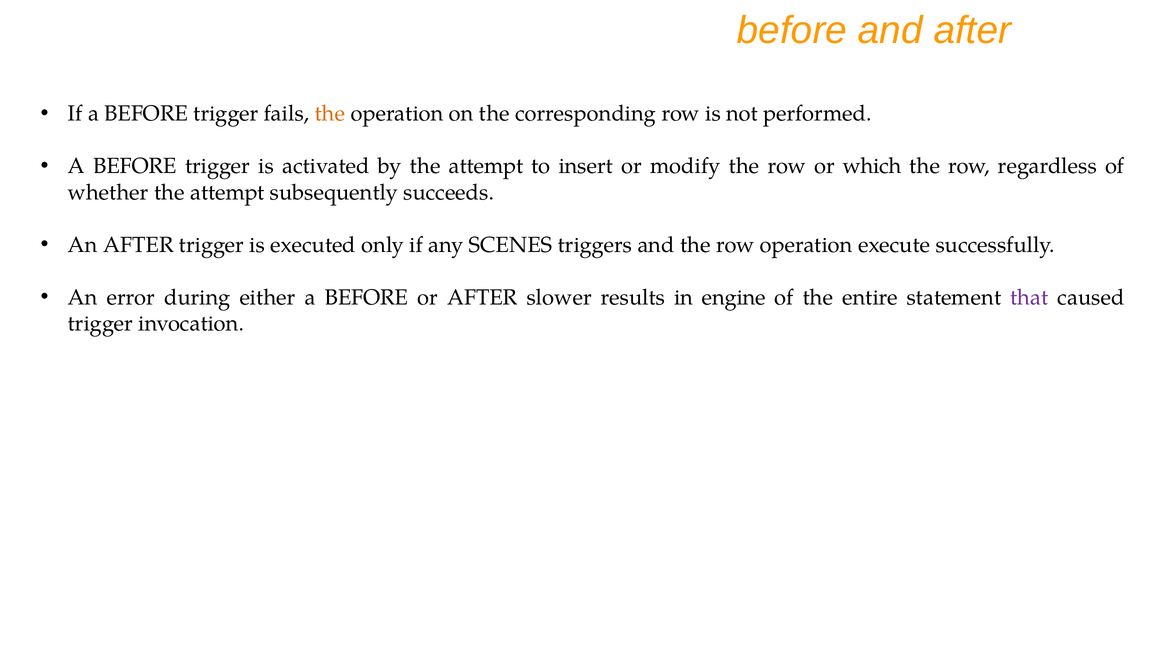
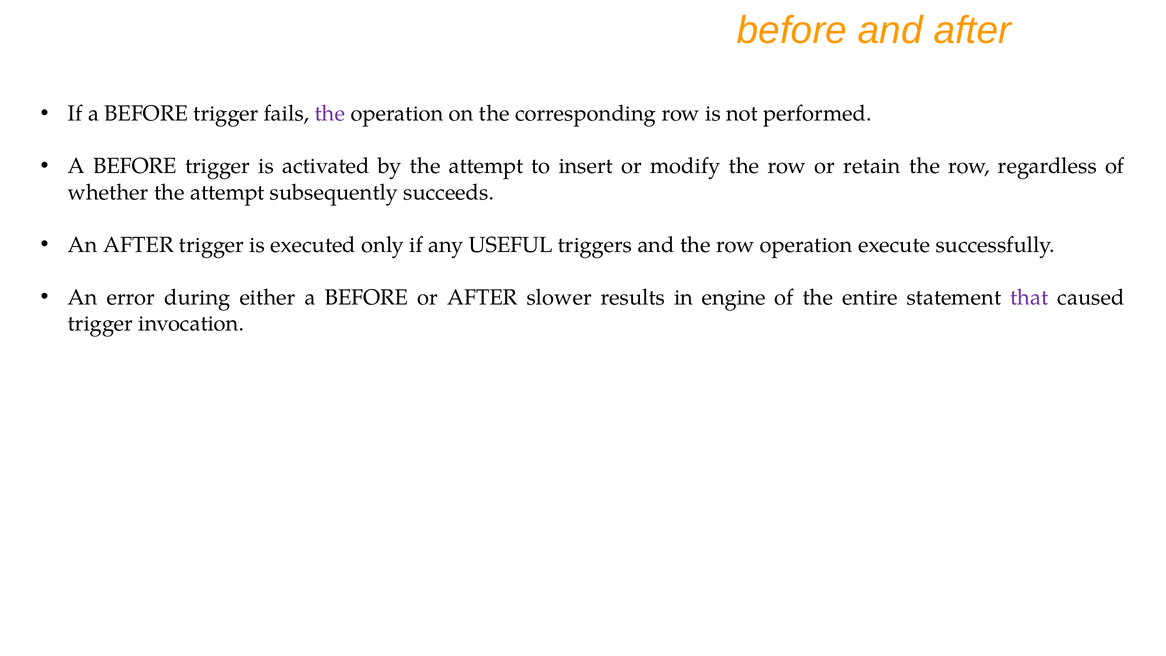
the colour: orange -> purple (330, 114)
which: which -> retain (872, 166)
SCENES: SCENES -> USEFUL (511, 245)
